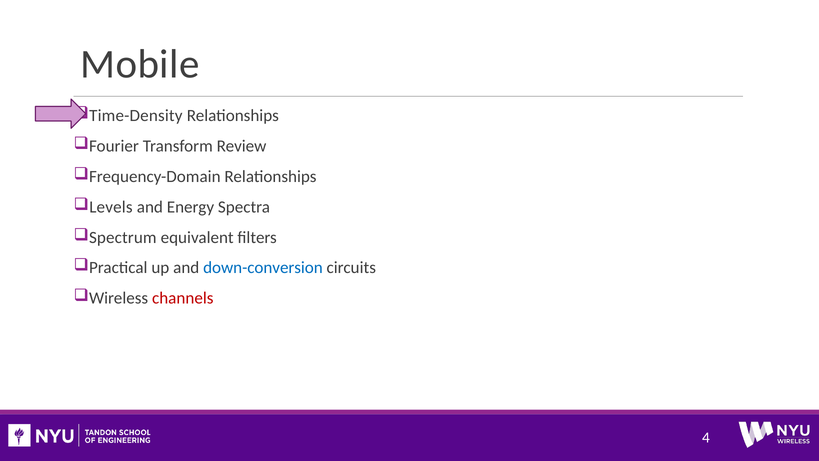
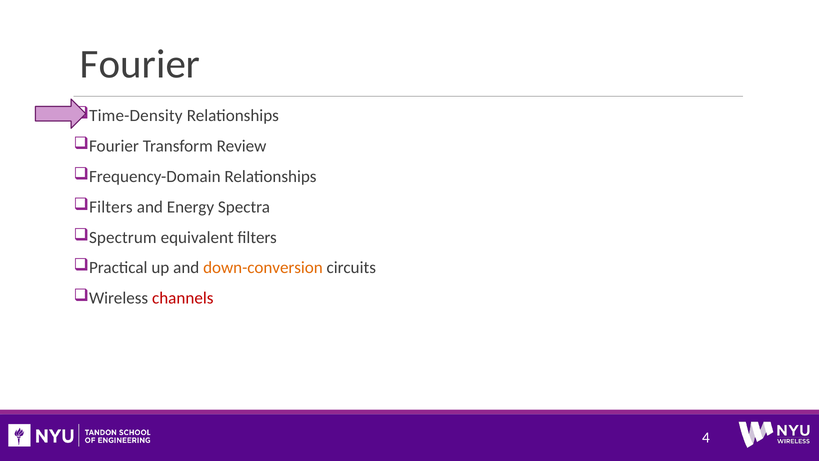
Mobile: Mobile -> Fourier (140, 64)
Levels: Levels -> Filters (111, 207)
down-conversion colour: blue -> orange (263, 268)
